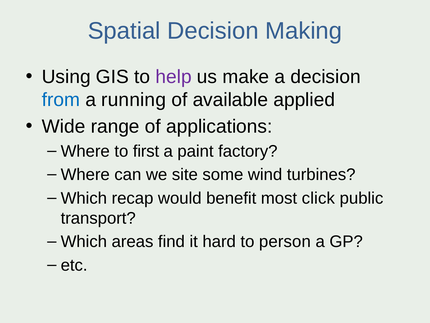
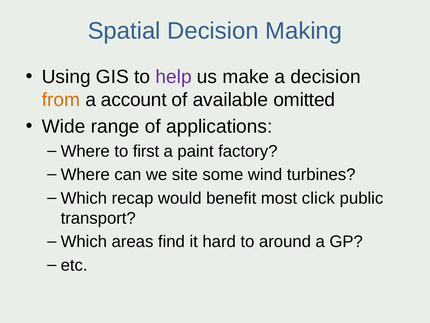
from colour: blue -> orange (61, 100)
running: running -> account (134, 100)
applied: applied -> omitted (304, 100)
person: person -> around (285, 241)
